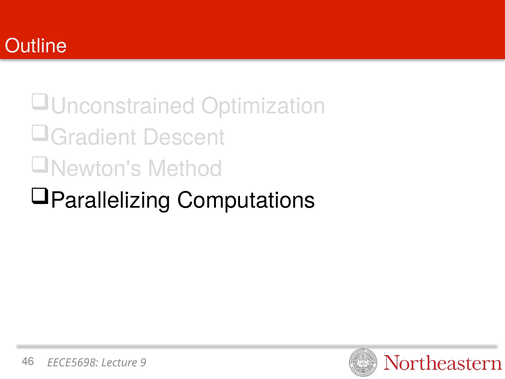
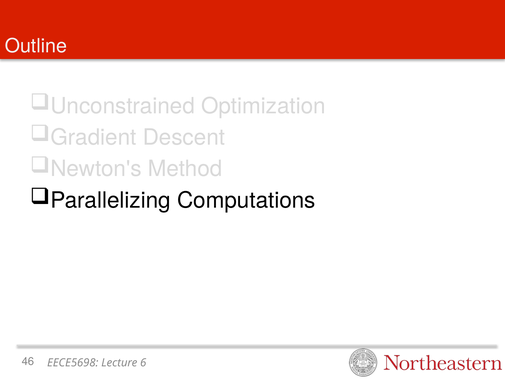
9: 9 -> 6 (143, 363)
